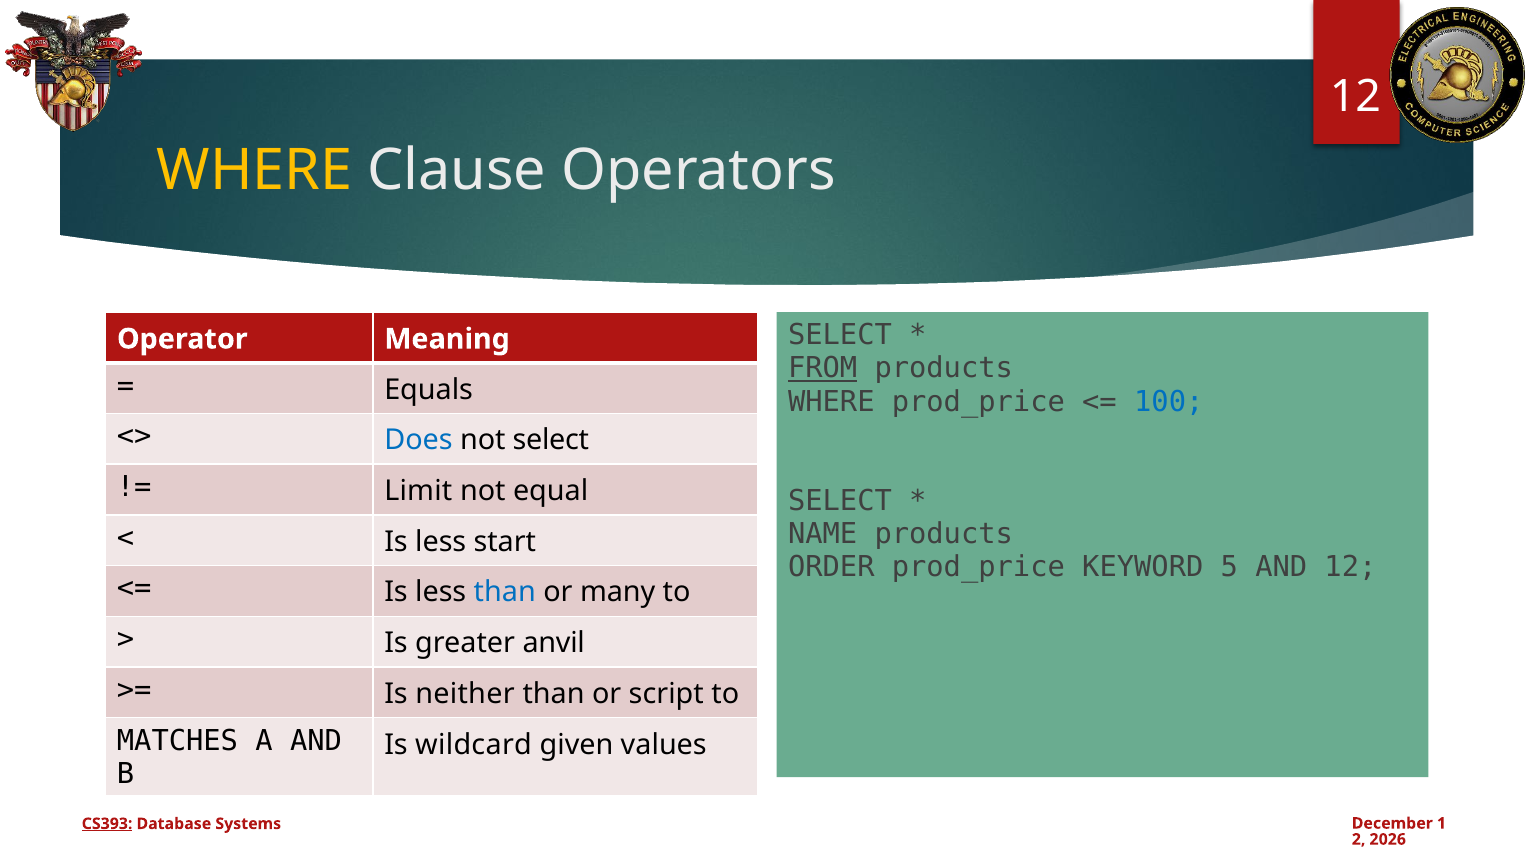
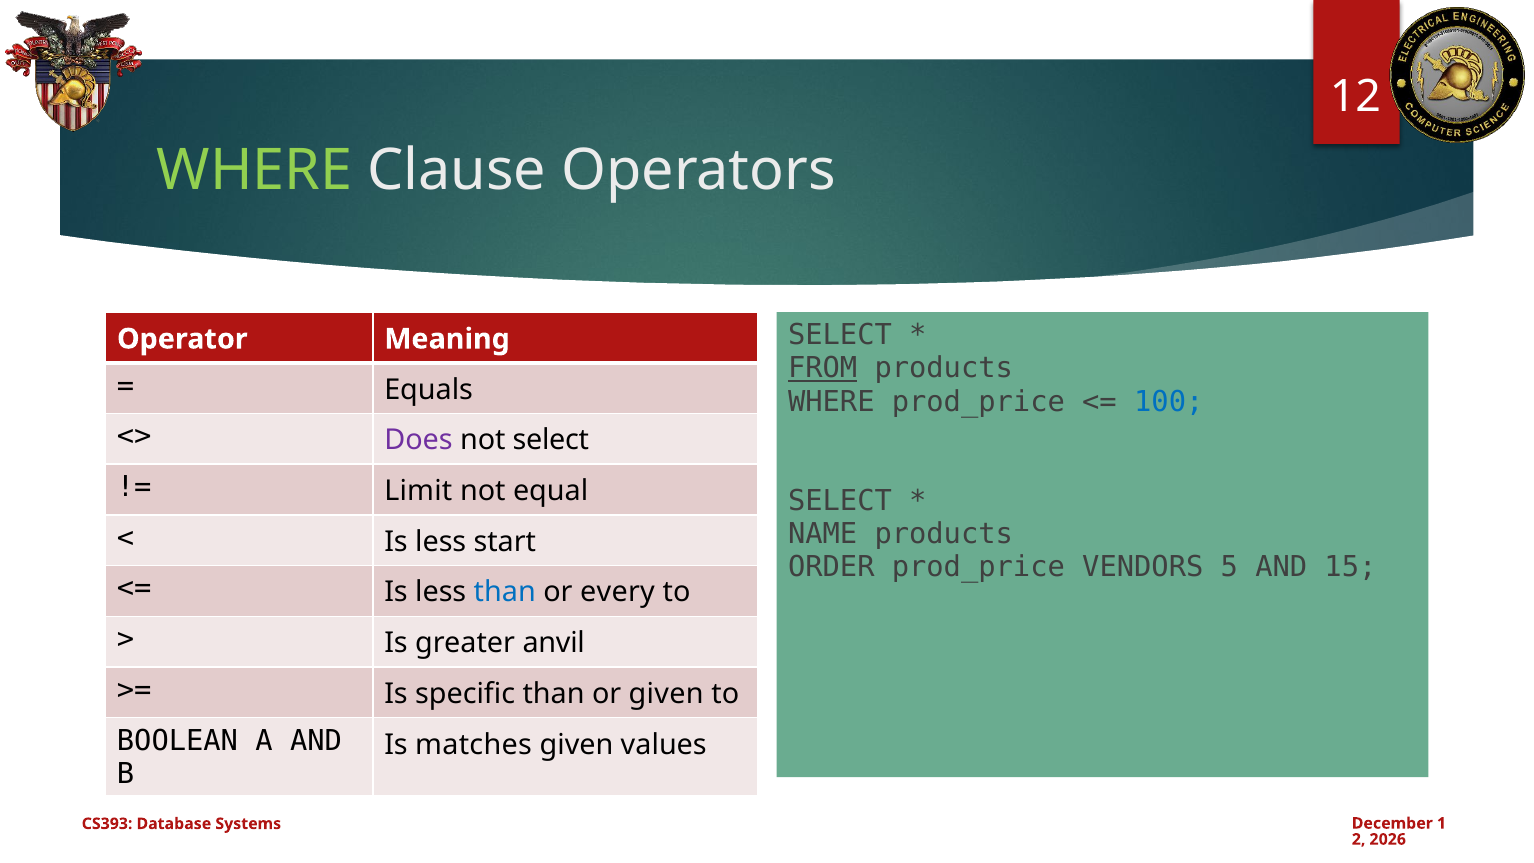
WHERE colour: yellow -> light green (255, 170)
Does colour: blue -> purple (418, 440)
KEYWORD: KEYWORD -> VENDORS (1143, 567)
AND 12: 12 -> 15 (1350, 567)
many: many -> every (618, 592)
neither: neither -> specific (465, 694)
or script: script -> given (666, 694)
MATCHES: MATCHES -> BOOLEAN (177, 740)
wildcard: wildcard -> matches (474, 744)
CS393 underline: present -> none (107, 824)
